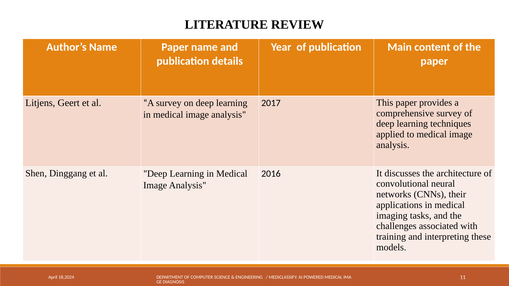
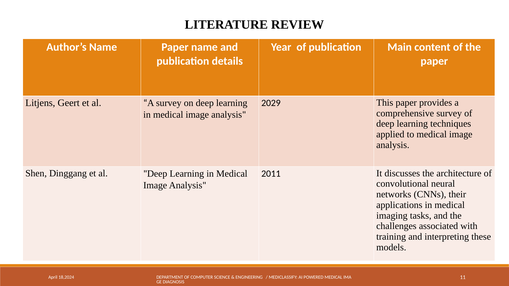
2017: 2017 -> 2029 (271, 103)
2016: 2016 -> 2011 (271, 174)
